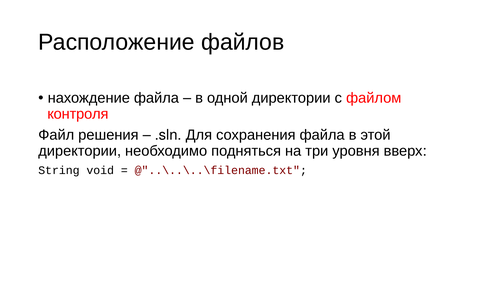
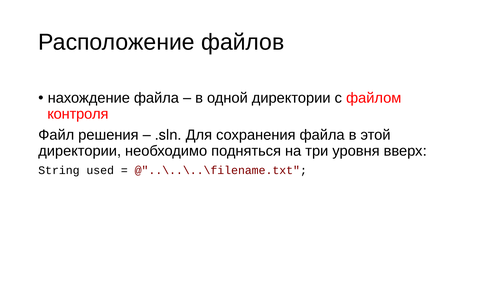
void: void -> used (100, 170)
